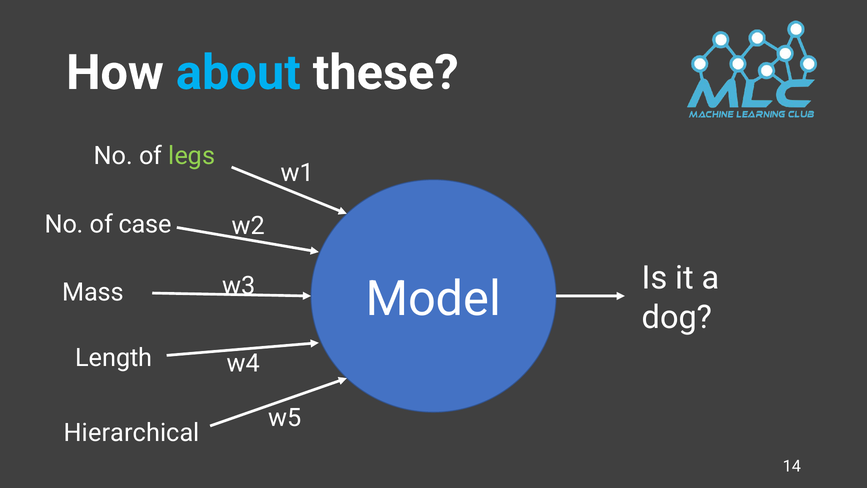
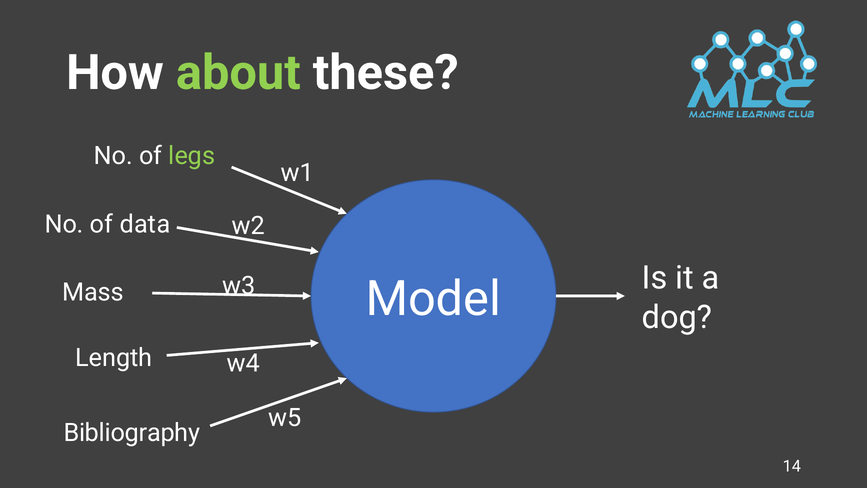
about colour: light blue -> light green (238, 73)
case: case -> data (145, 224)
Hierarchical: Hierarchical -> Bibliography (132, 432)
